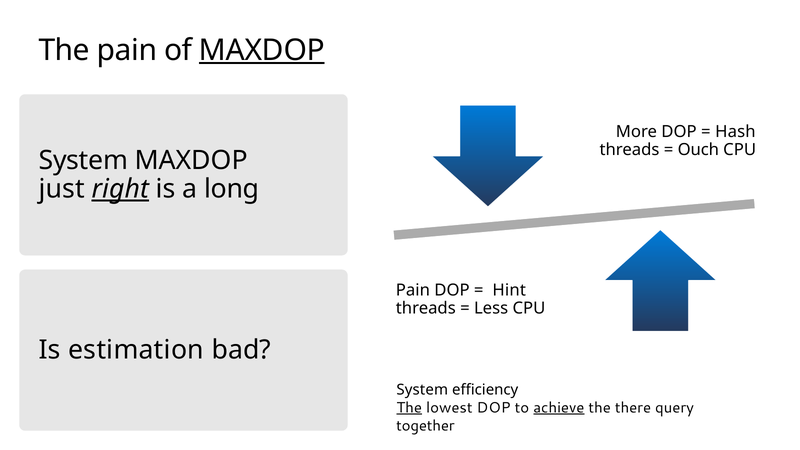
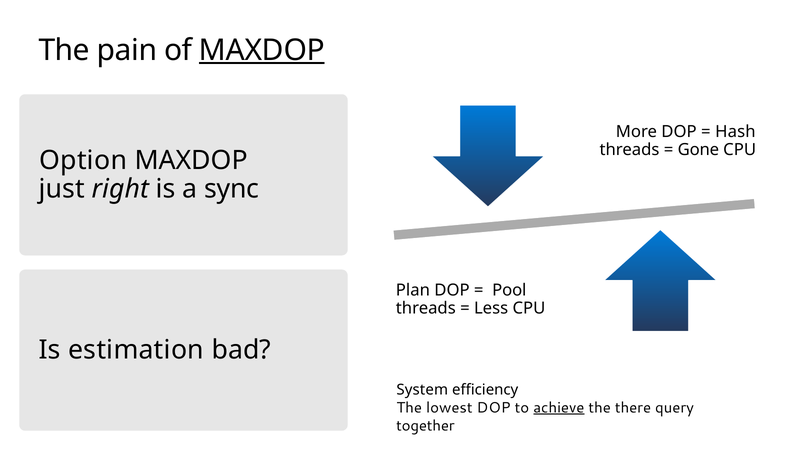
Ouch: Ouch -> Gone (698, 150)
System: System -> Option (83, 160)
right underline: present -> none (120, 189)
long: long -> sync (232, 189)
Pain: Pain -> Plan (413, 290)
Hint: Hint -> Pool (509, 290)
The underline: present -> none (409, 408)
